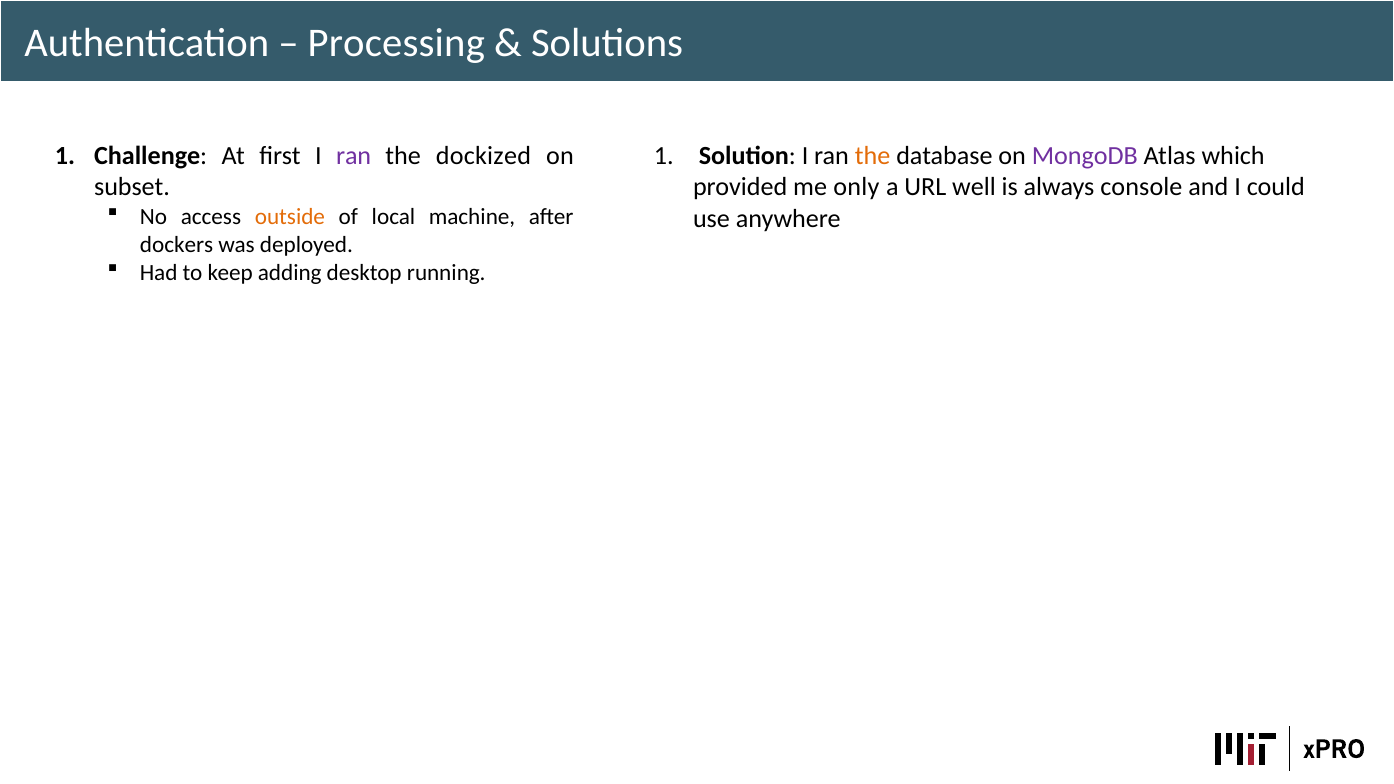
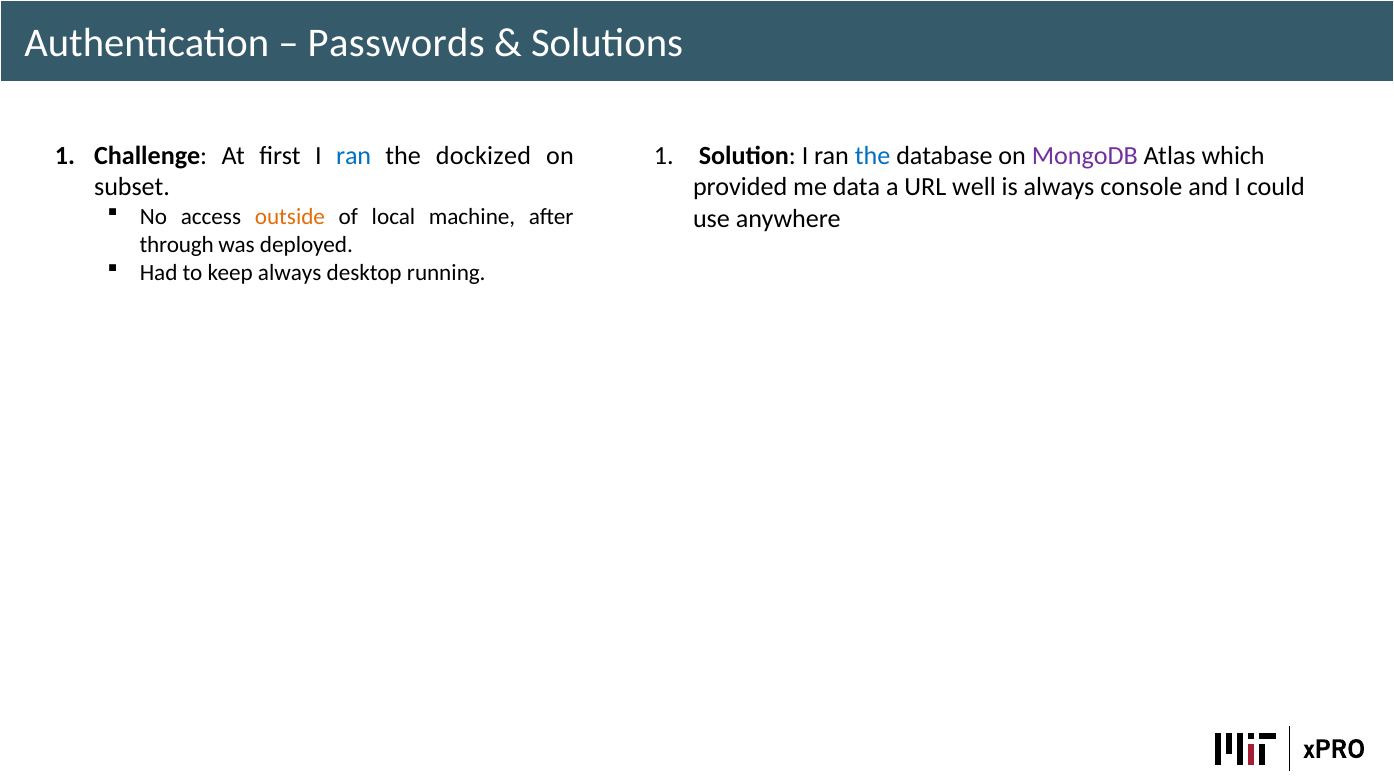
Processing: Processing -> Passwords (396, 43)
ran colour: purple -> blue (354, 156)
the colour: orange -> blue (873, 156)
only: only -> data (857, 187)
dockers: dockers -> through (177, 245)
keep adding: adding -> always (290, 273)
